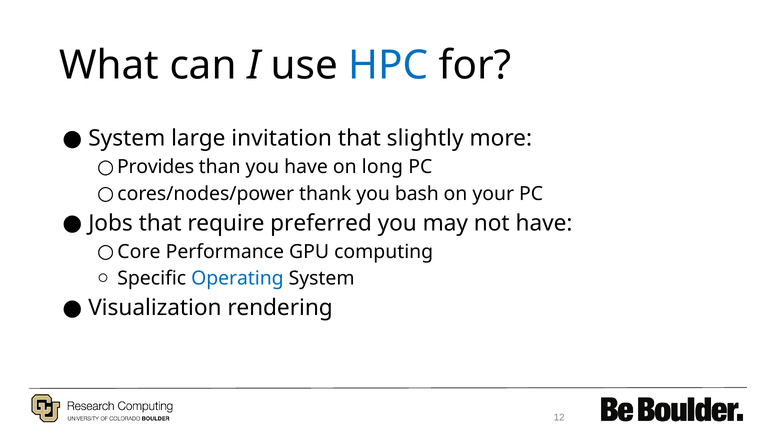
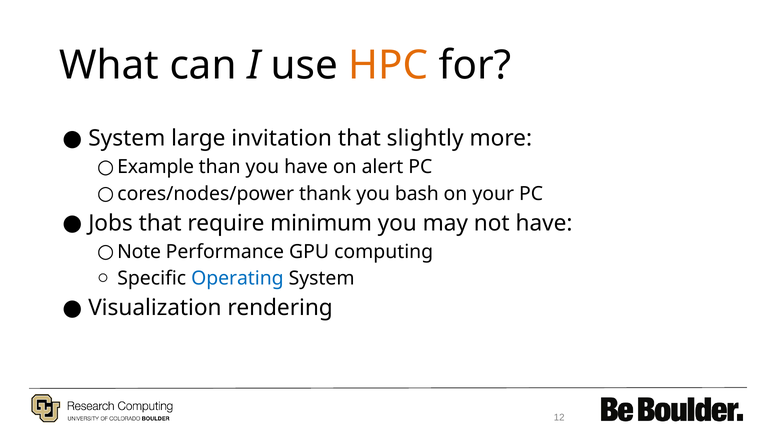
HPC colour: blue -> orange (388, 65)
Provides: Provides -> Example (156, 167)
long: long -> alert (382, 167)
preferred: preferred -> minimum (321, 223)
Core: Core -> Note (139, 251)
